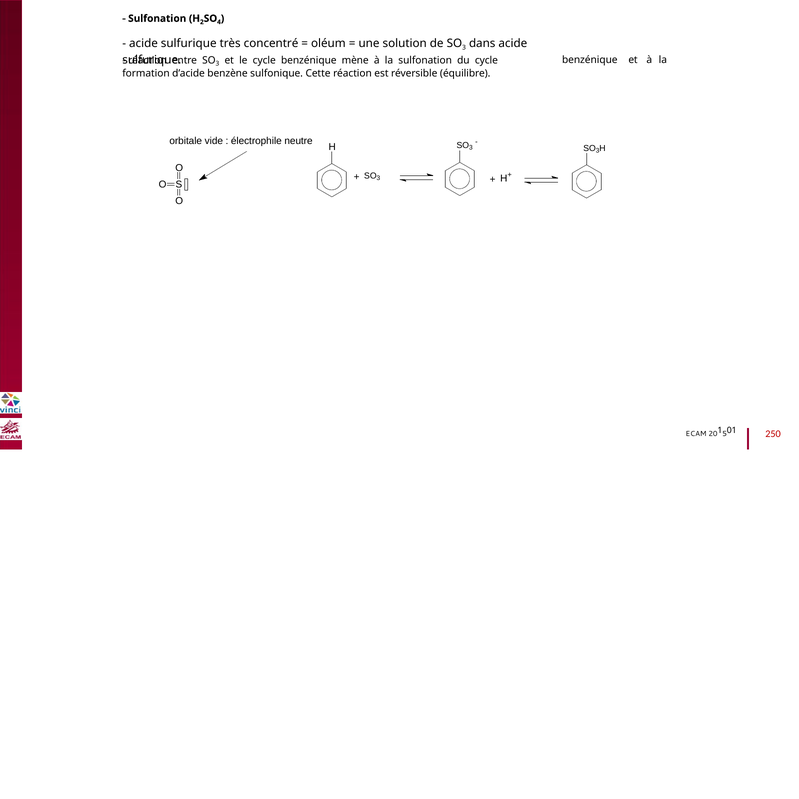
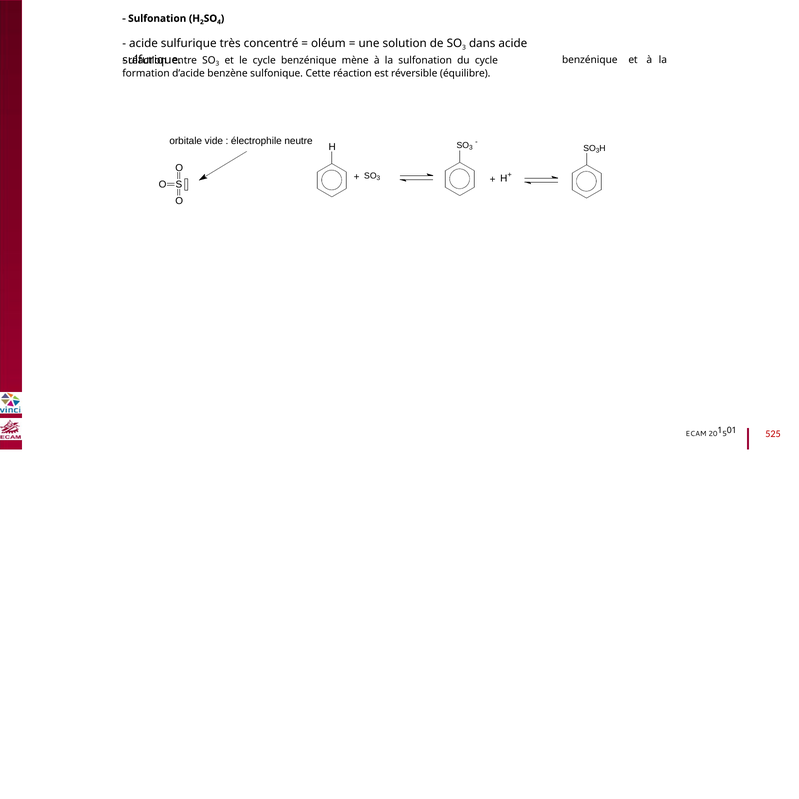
250: 250 -> 525 (773, 434)
